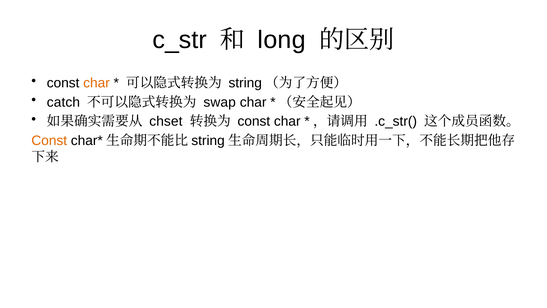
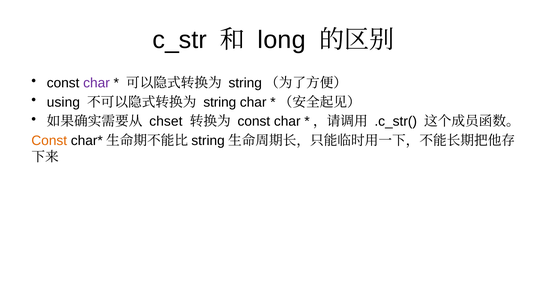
char colour: orange -> purple (97, 83)
catch: catch -> using (63, 102)
swap: swap -> string (220, 102)
